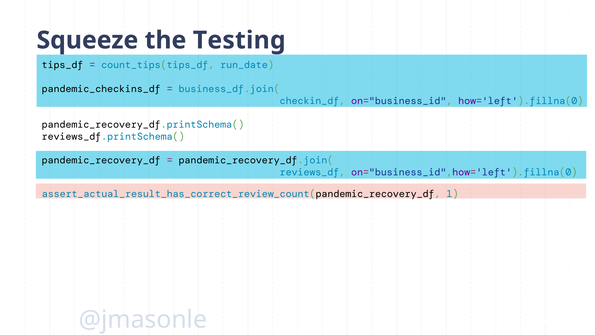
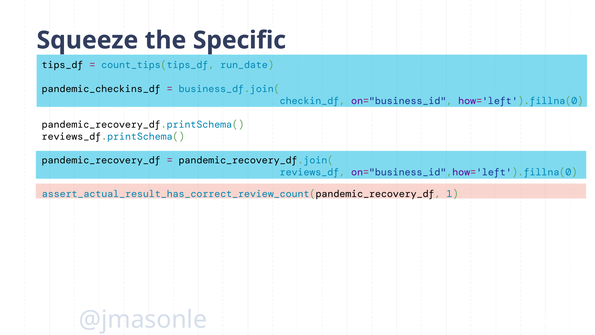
Testing: Testing -> Specific (239, 40)
